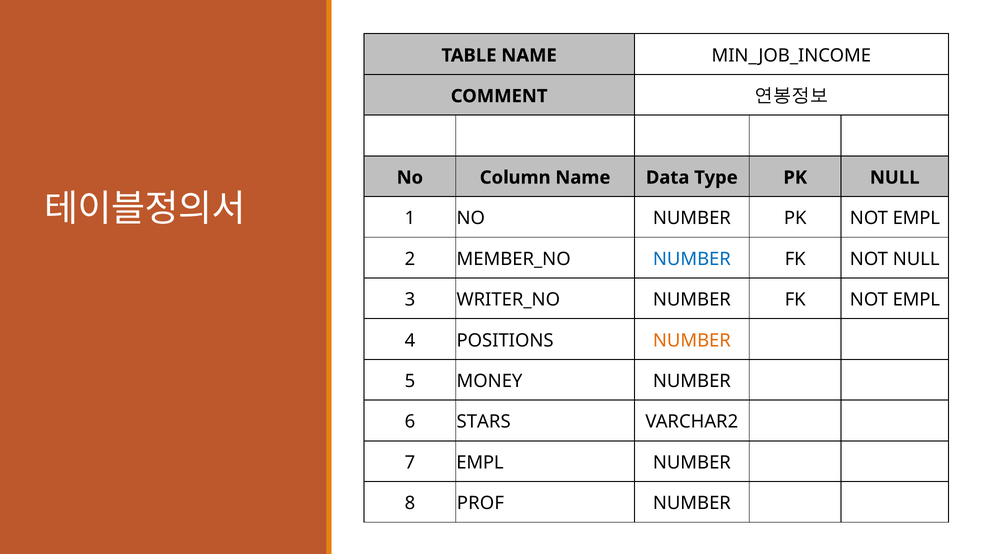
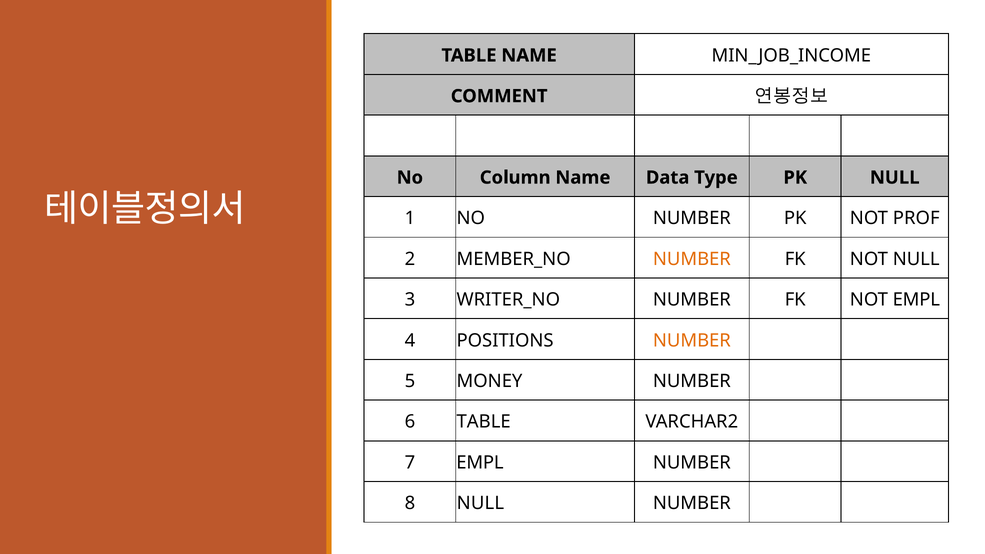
PK NOT EMPL: EMPL -> PROF (916, 218)
NUMBER colour: blue -> orange (692, 259)
6 STARS: STARS -> TABLE (484, 422)
8 PROF: PROF -> NULL (480, 503)
